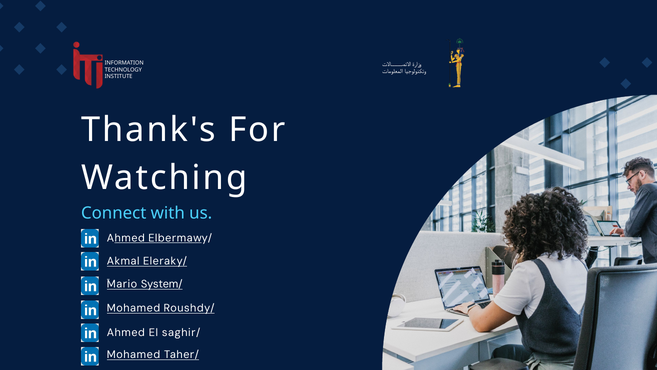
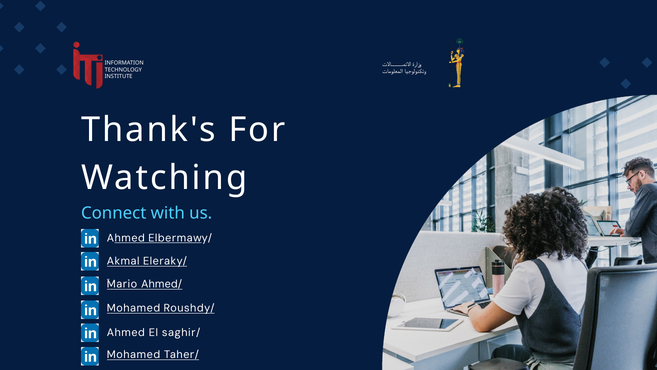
System/: System/ -> Ahmed/ (162, 284)
